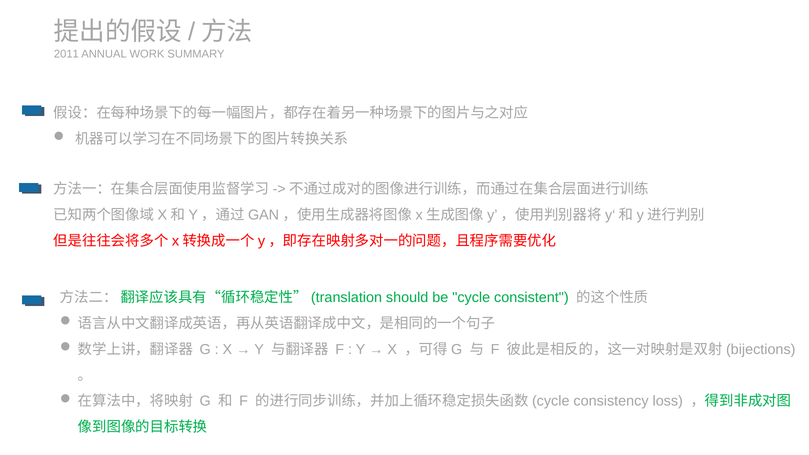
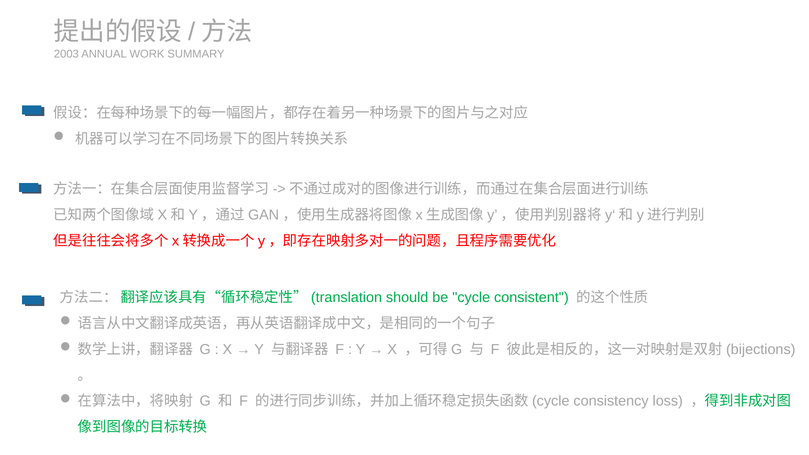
2011: 2011 -> 2003 (66, 54)
